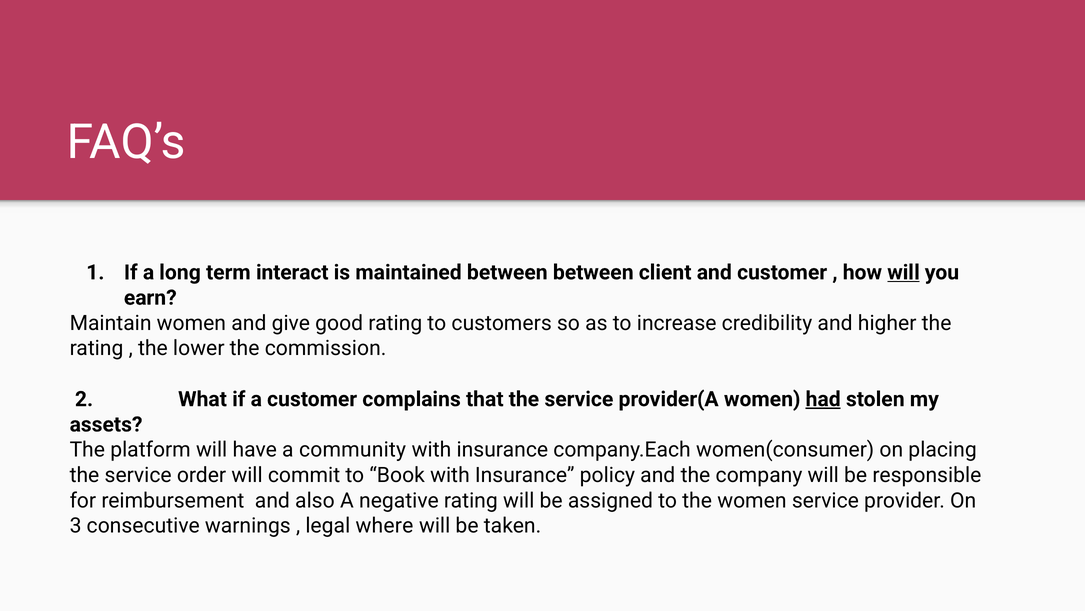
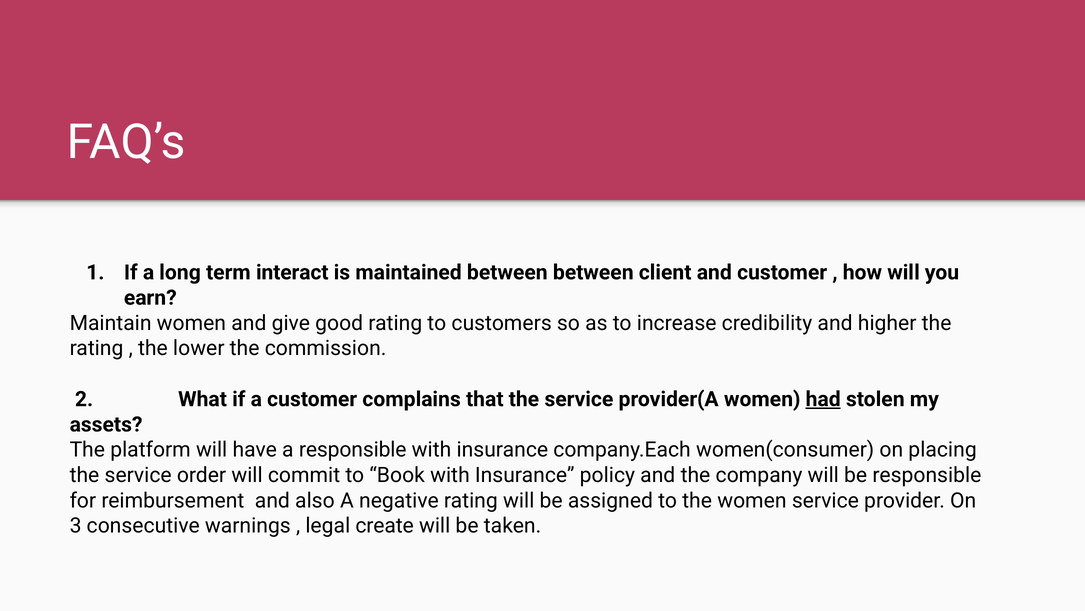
will underline: present -> none (903, 272)
a community: community -> responsible (353, 449)
where: where -> create (385, 525)
